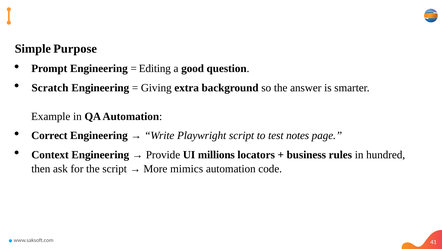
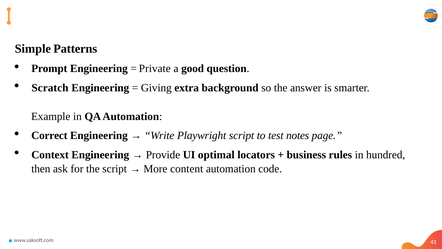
Purpose: Purpose -> Patterns (75, 49)
Editing: Editing -> Private (155, 69)
millions: millions -> optimal (216, 155)
mimics: mimics -> content (187, 169)
